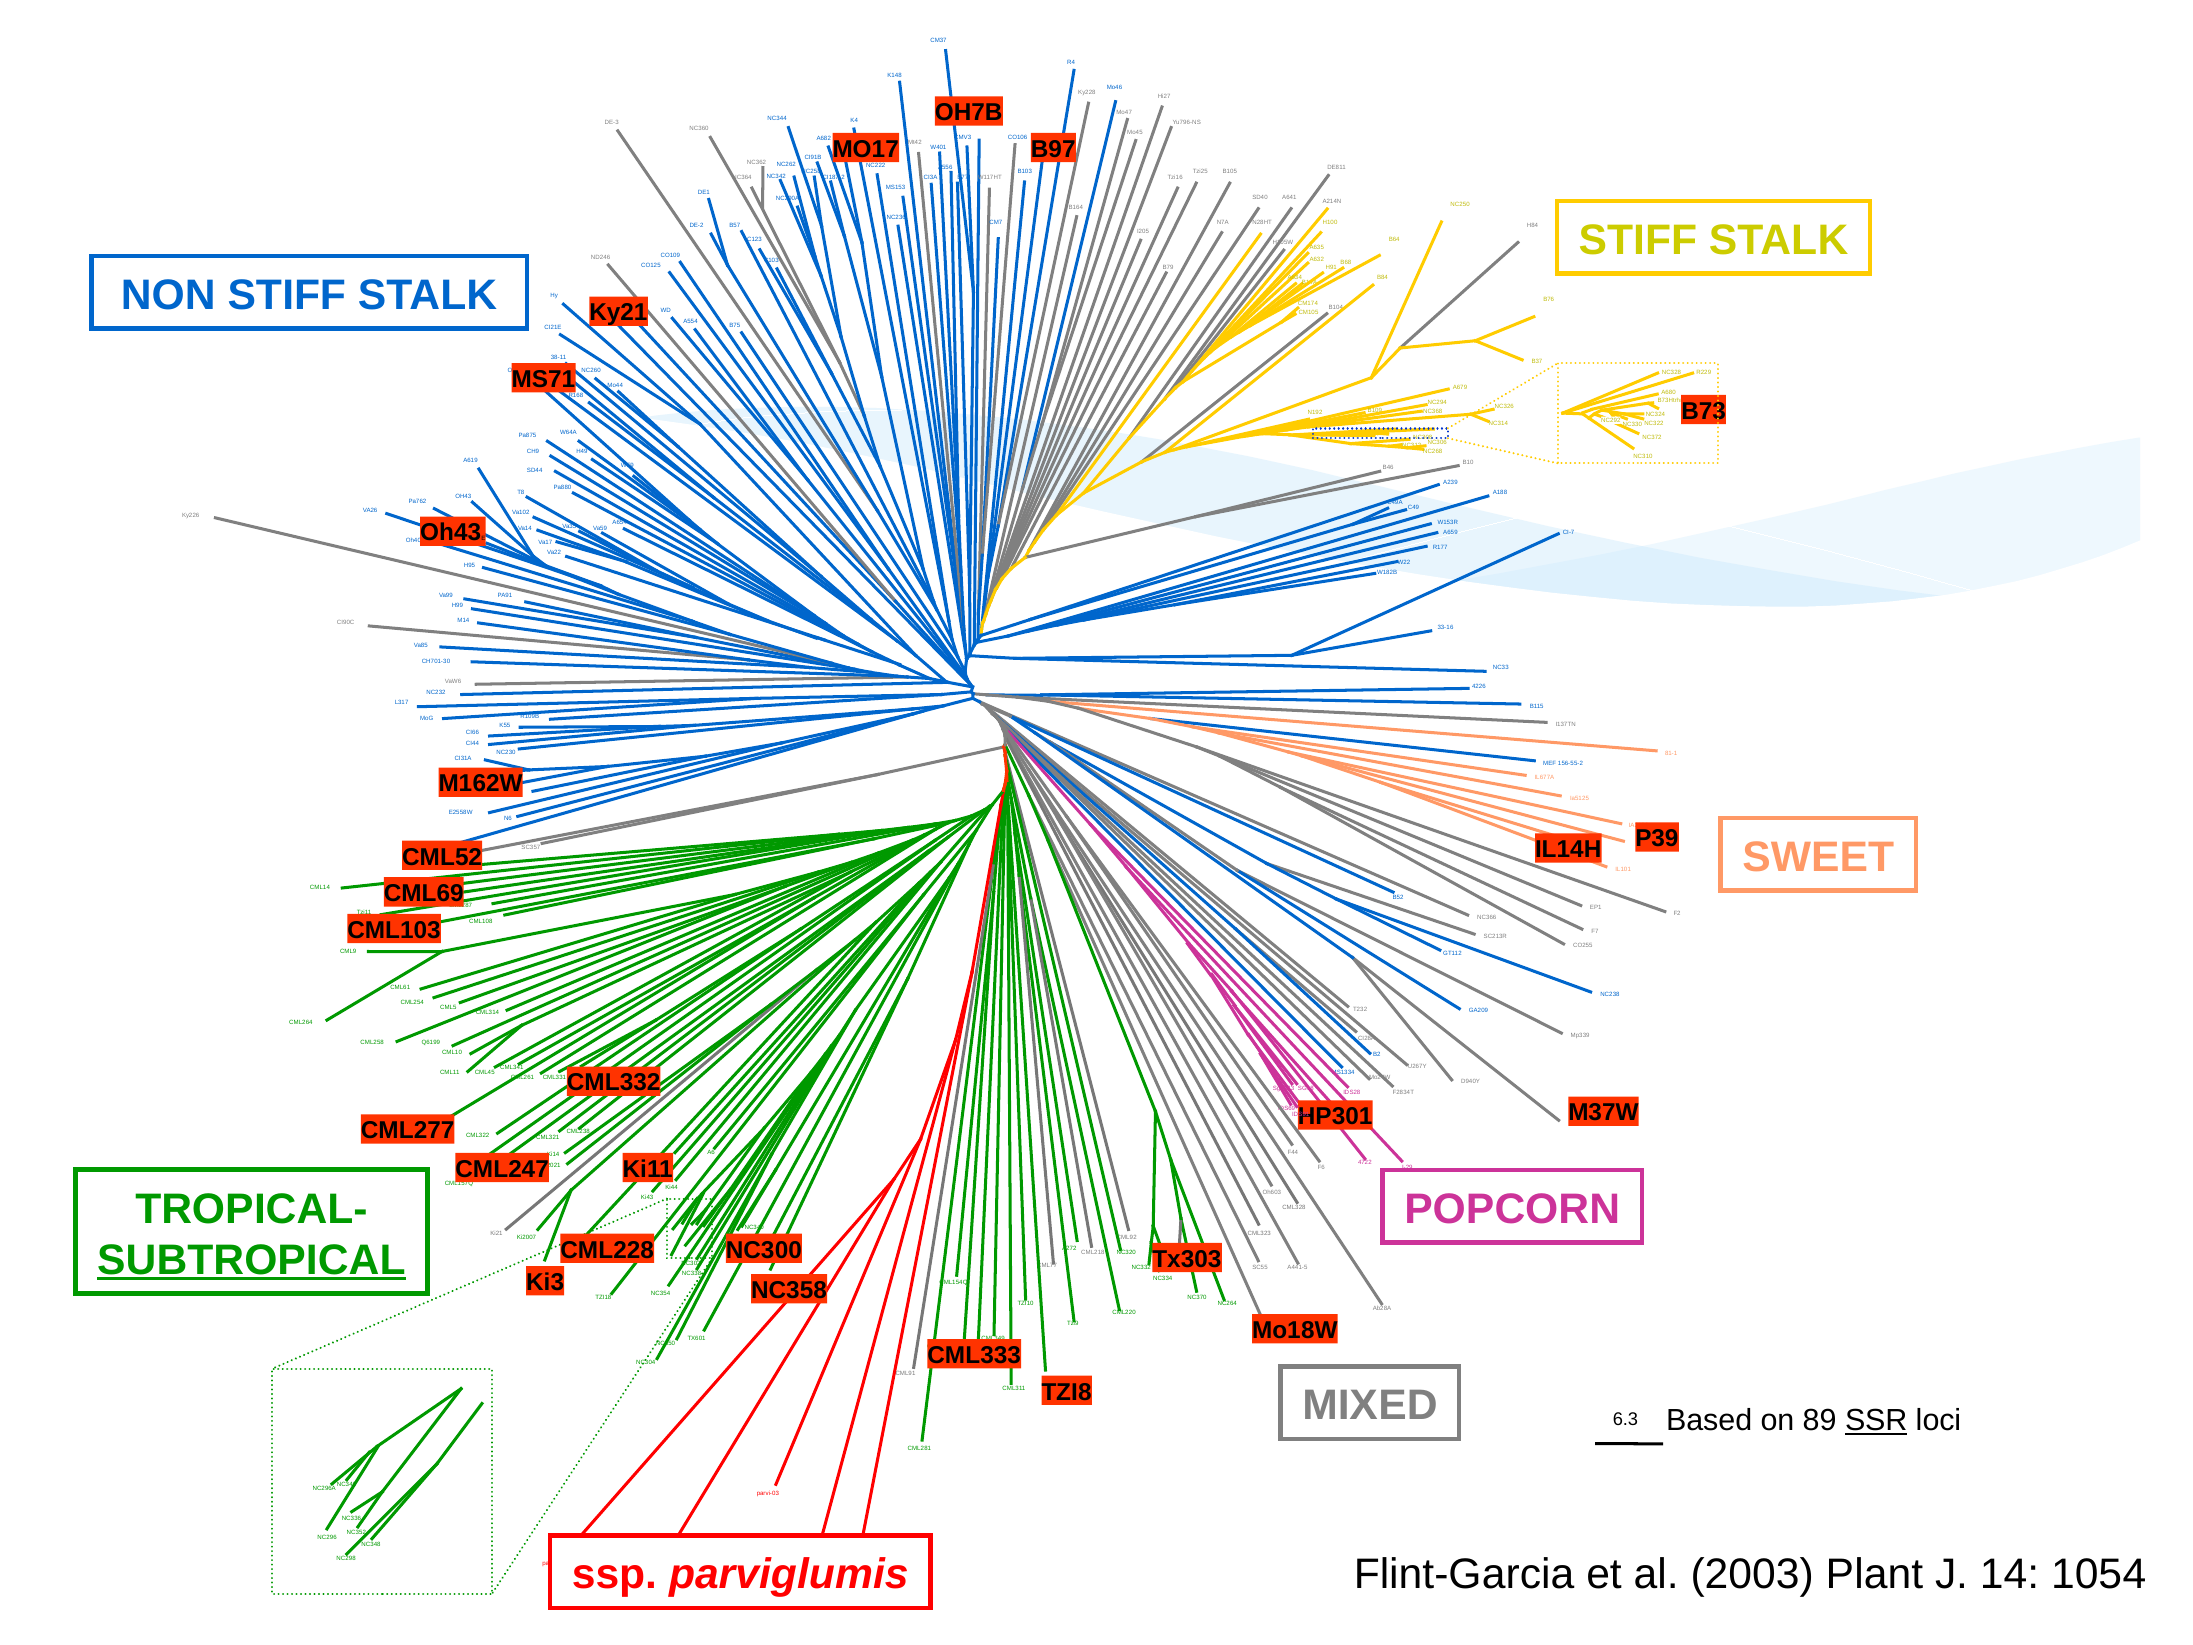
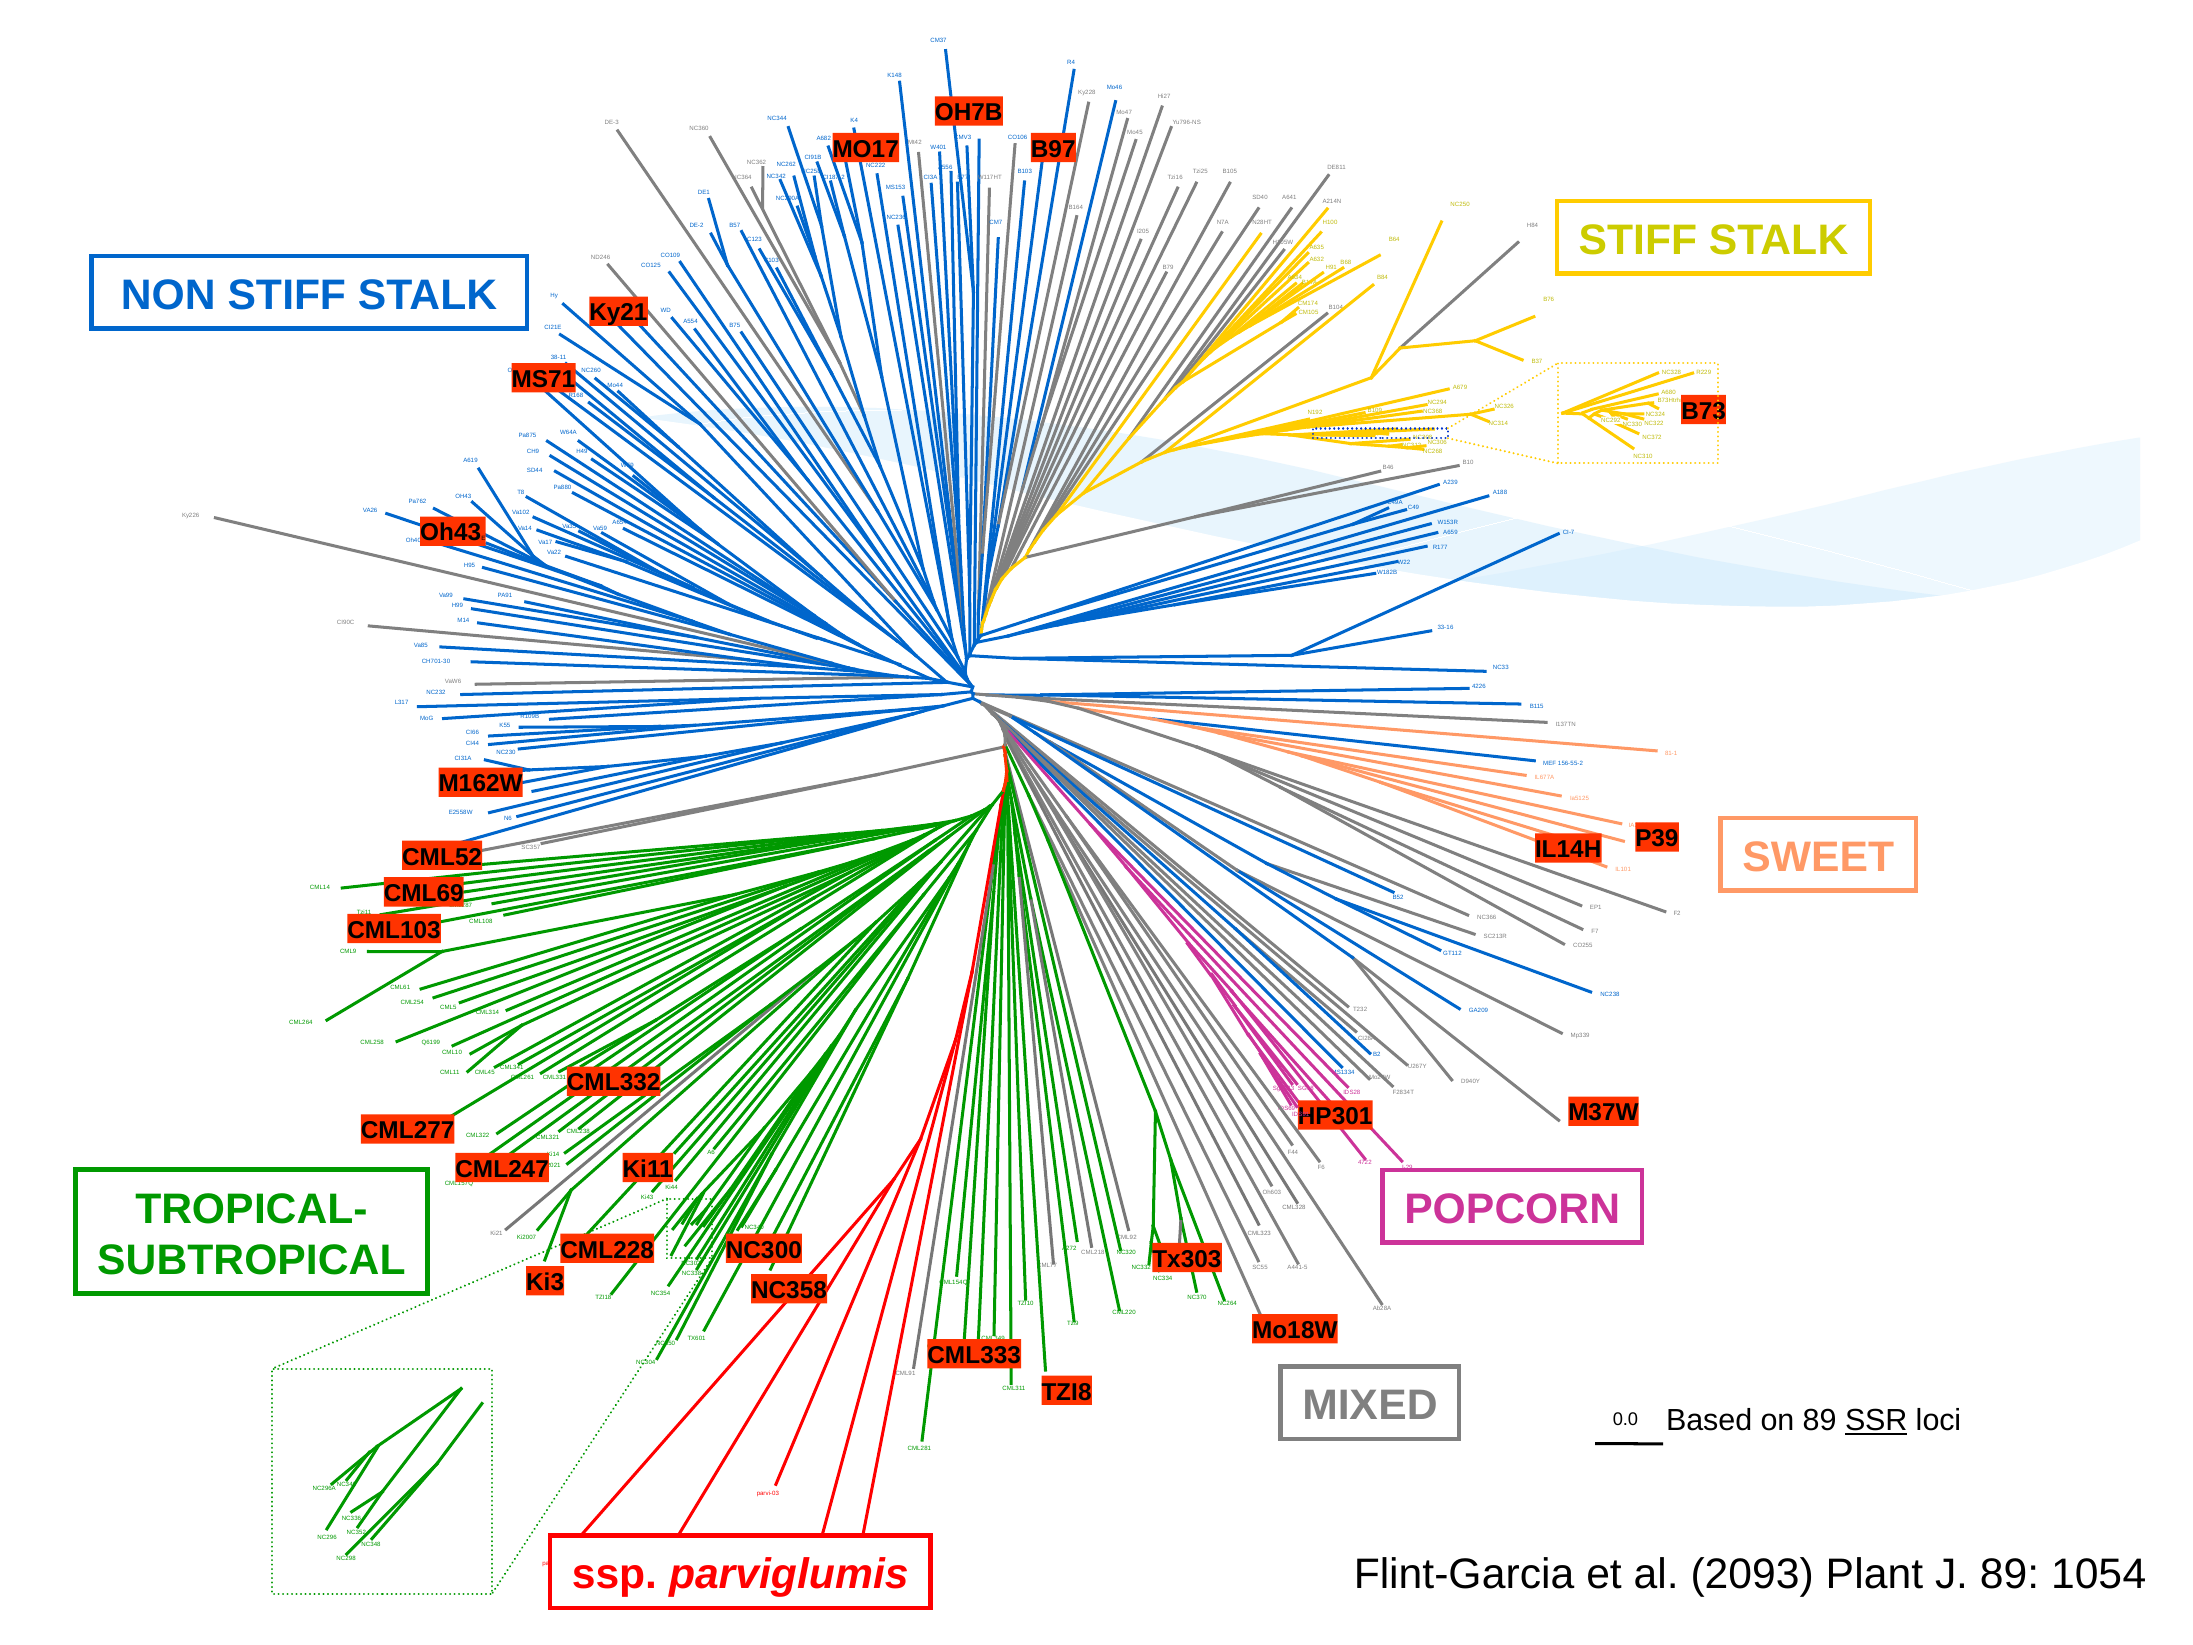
SUBTROPICAL underline: present -> none (251, 1260)
6.3: 6.3 -> 0.0 (1625, 1419)
2003: 2003 -> 2093 (1752, 1574)
J 14: 14 -> 89 (2010, 1574)
